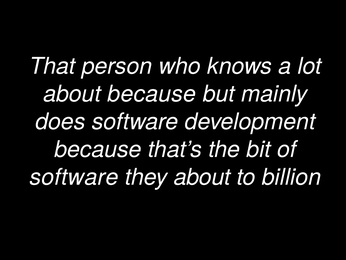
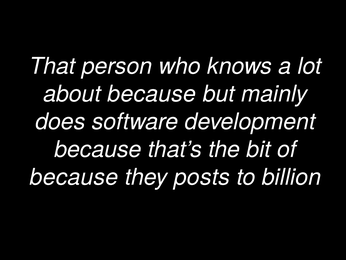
software: software -> because (74, 177)
they about: about -> posts (202, 177)
